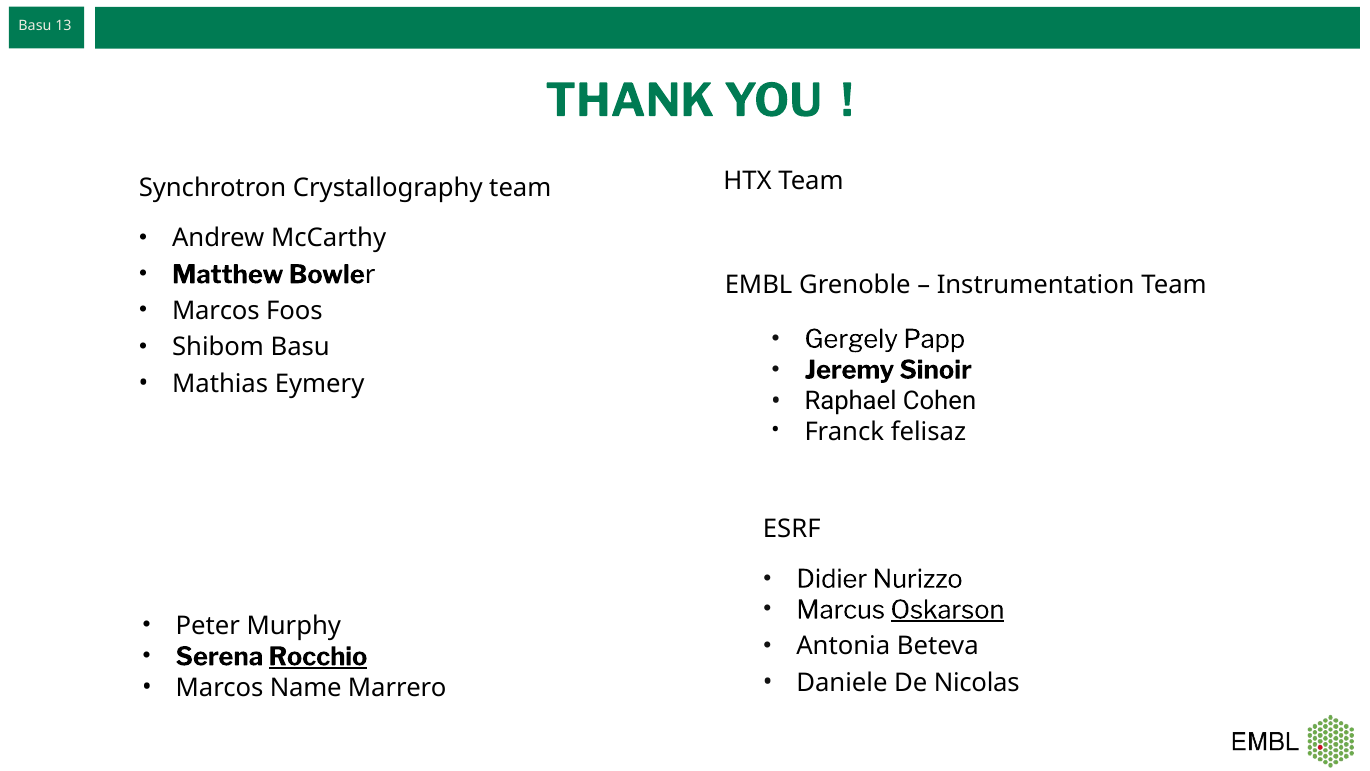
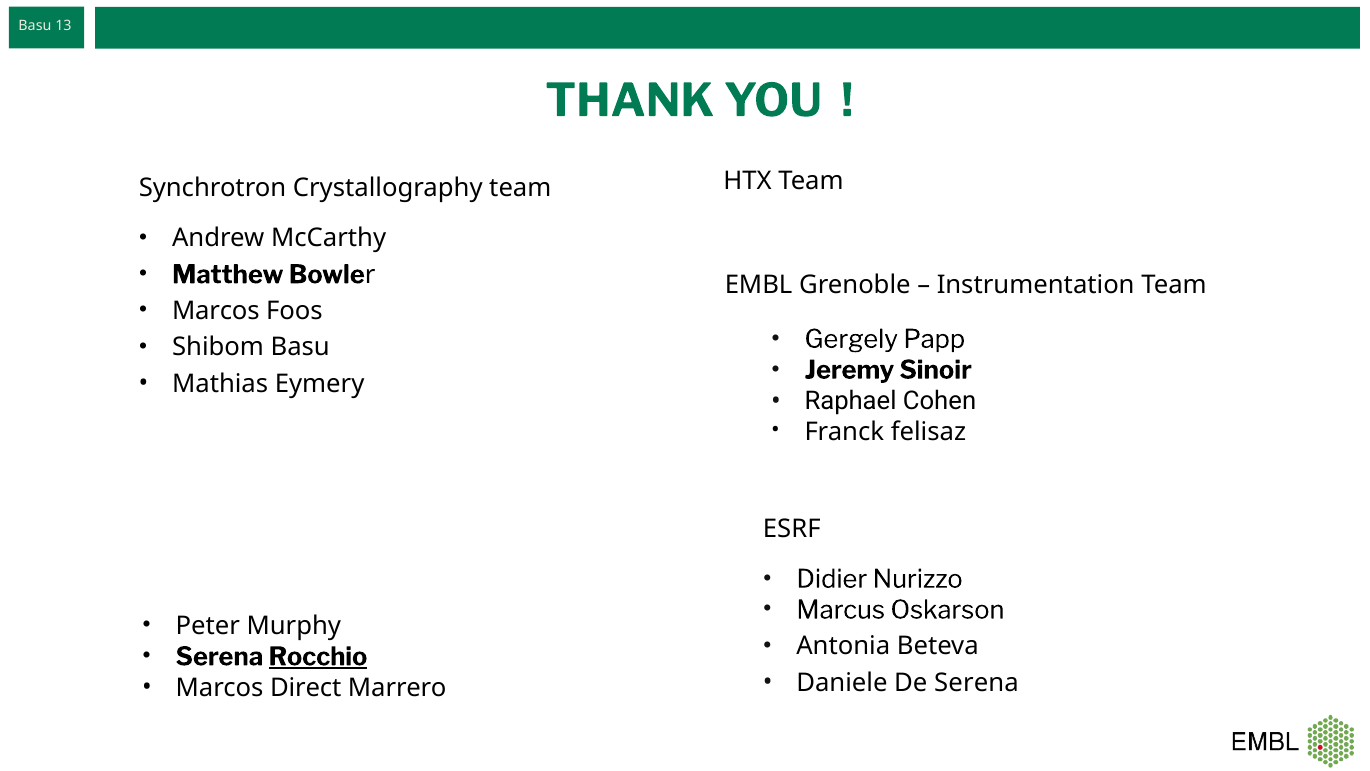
Oskarson underline: present -> none (947, 610)
De Nicolas: Nicolas -> Serena (976, 682)
Name: Name -> Direct (306, 687)
